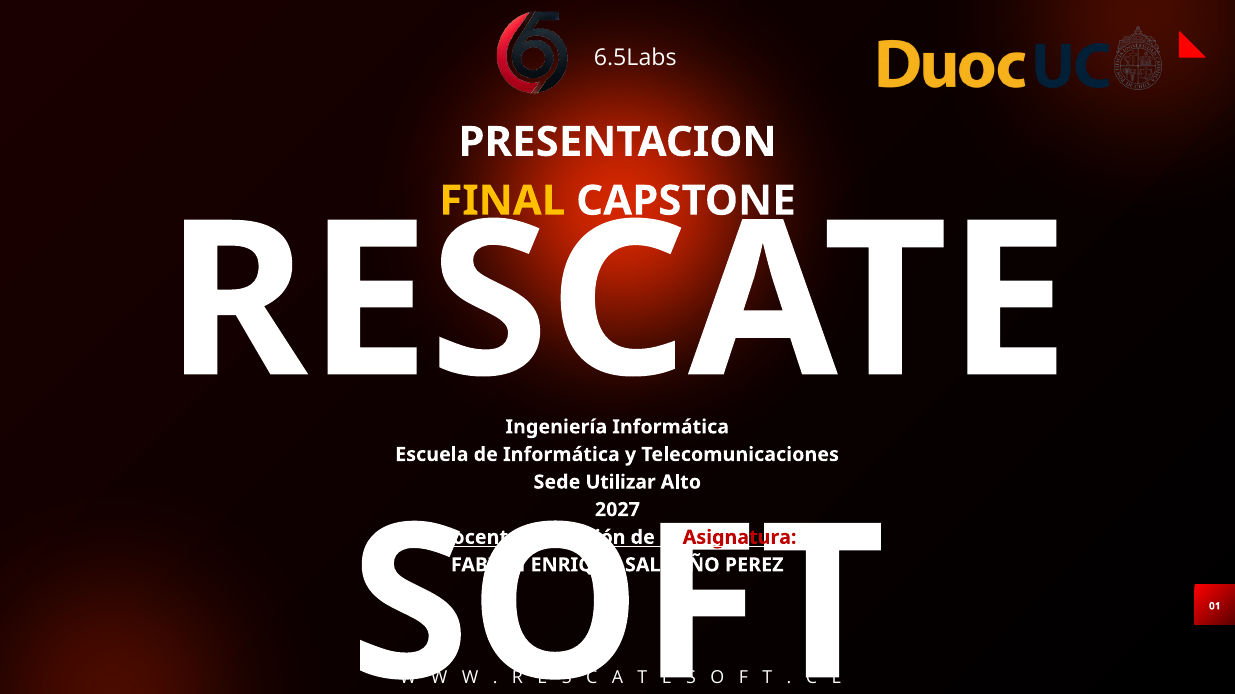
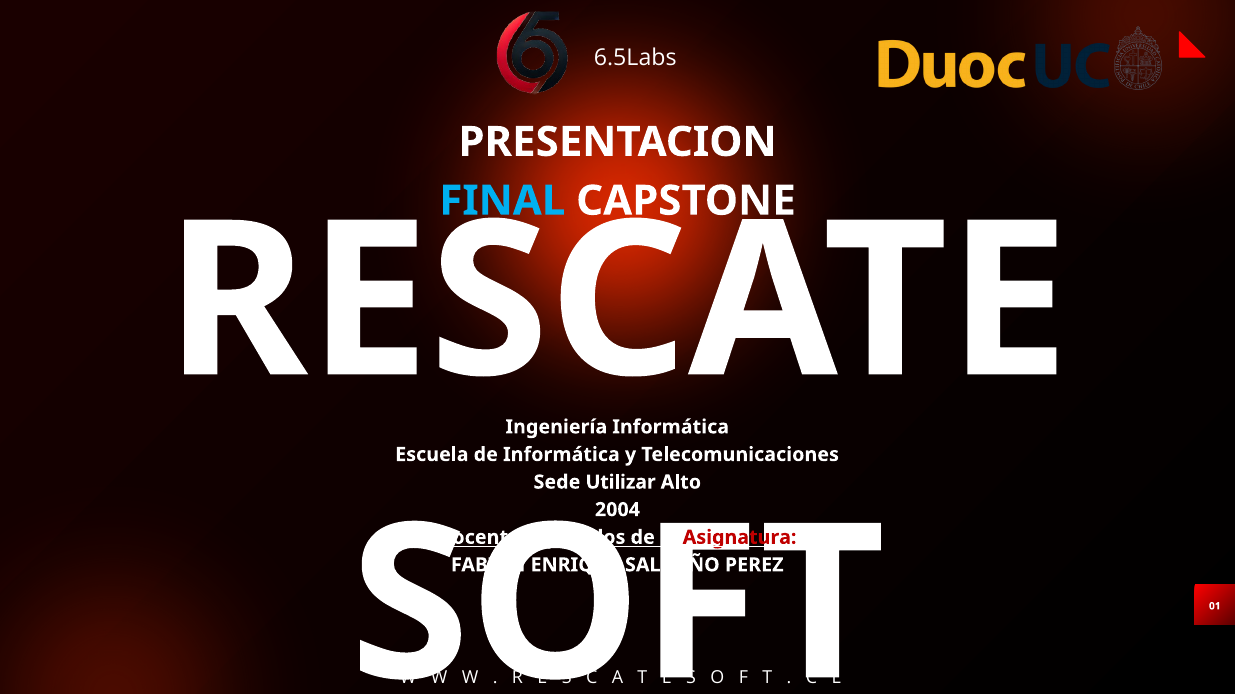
FINAL colour: yellow -> light blue (502, 201)
2027: 2027 -> 2004 (617, 510)
Transición: Transición -> Esperados (575, 538)
